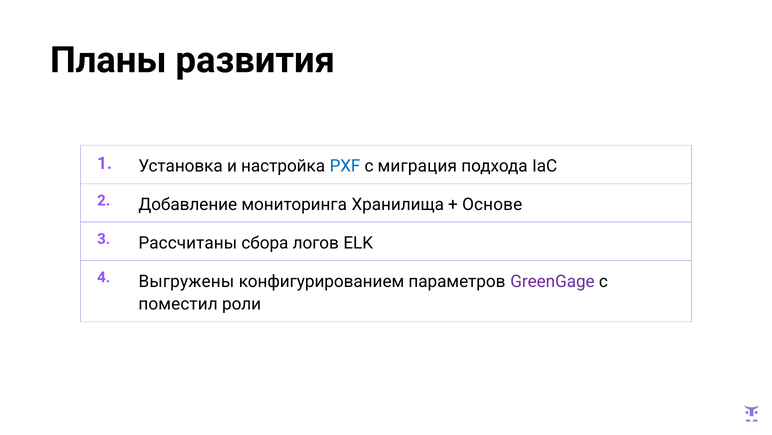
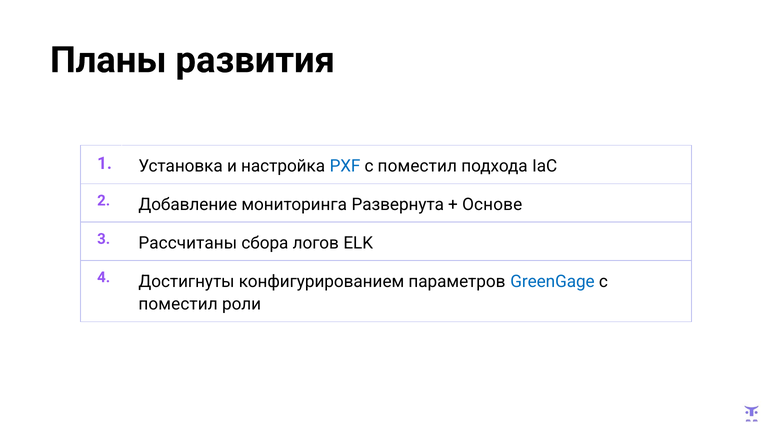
миграция: миграция -> поместил (417, 166)
Хранилища: Хранилища -> Развернута (398, 204)
Выгружены: Выгружены -> Достигнуты (186, 281)
GreenGage colour: purple -> blue (552, 281)
